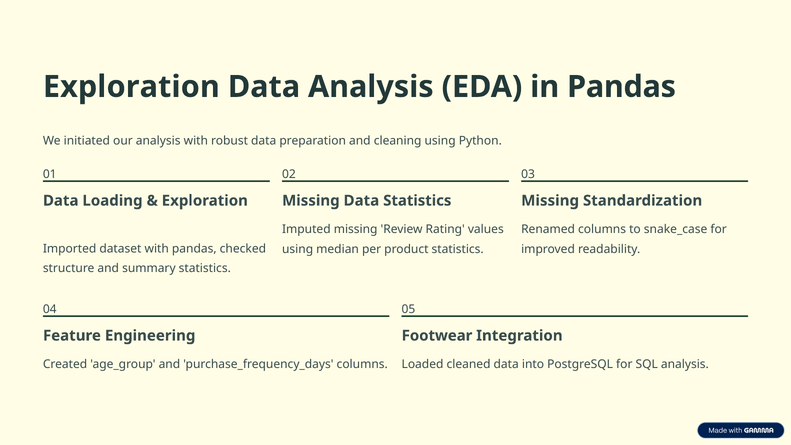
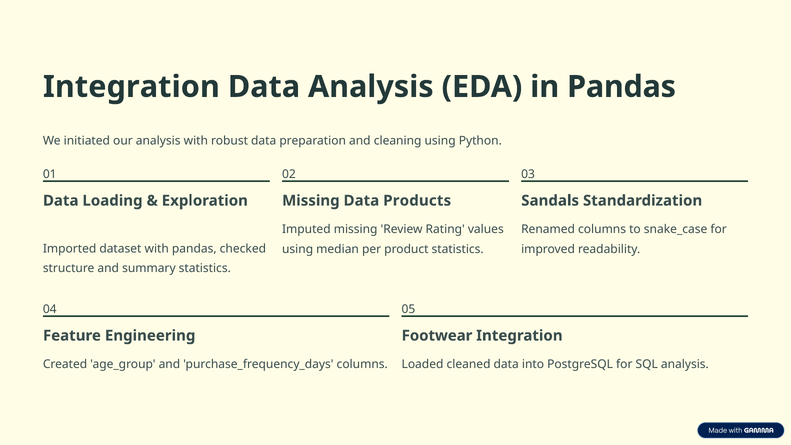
Exploration: Exploration -> Integration (131, 87)
Data Statistics: Statistics -> Products (417, 201)
Missing: Missing -> Sandals (550, 201)
